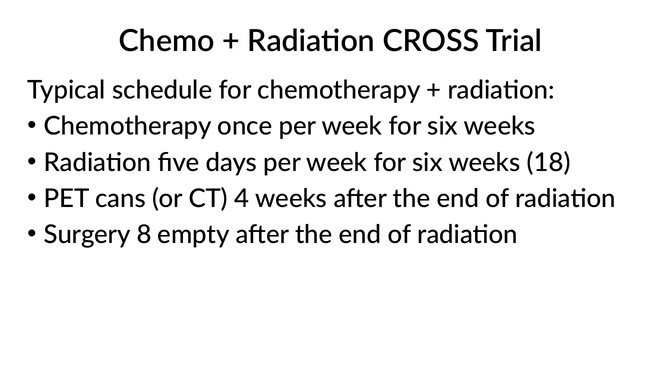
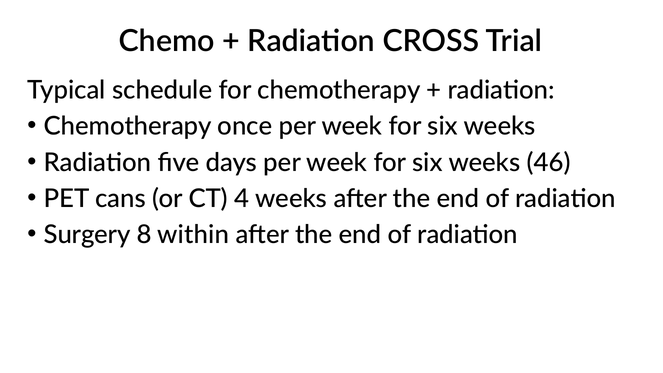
18: 18 -> 46 (549, 162)
empty: empty -> within (193, 235)
